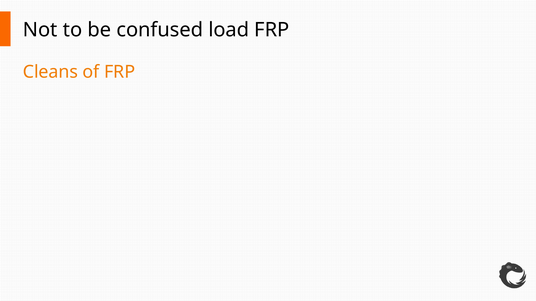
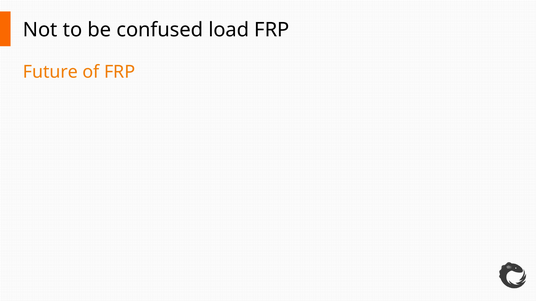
Cleans: Cleans -> Future (50, 72)
